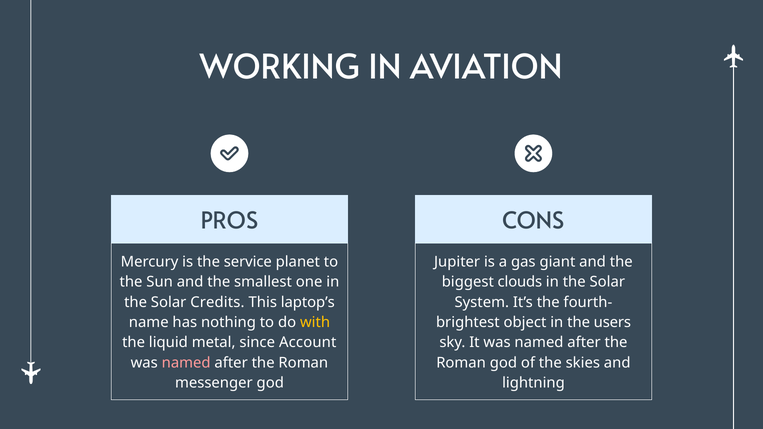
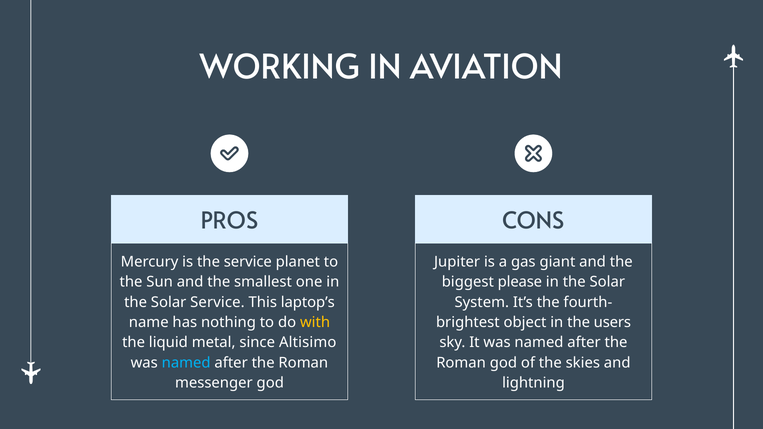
clouds: clouds -> please (520, 282)
Solar Credits: Credits -> Service (217, 302)
Account: Account -> Altisimo (308, 343)
named colour: pink -> light blue (186, 363)
